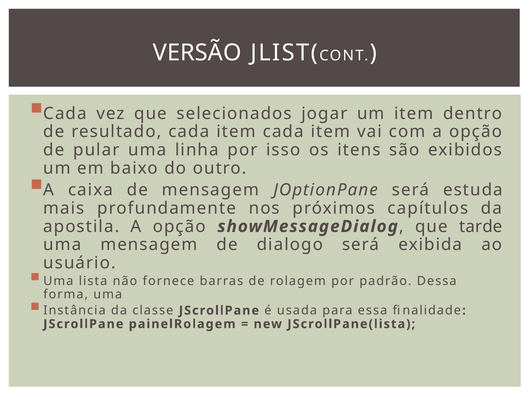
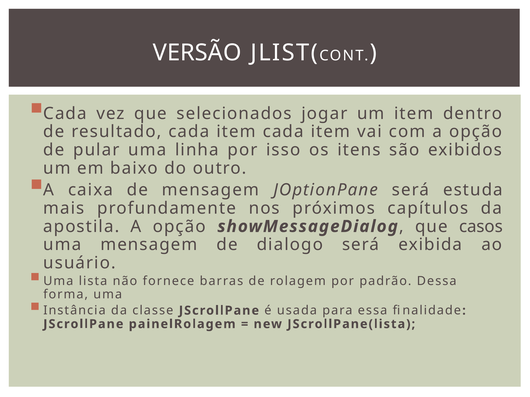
tarde: tarde -> casos (481, 227)
